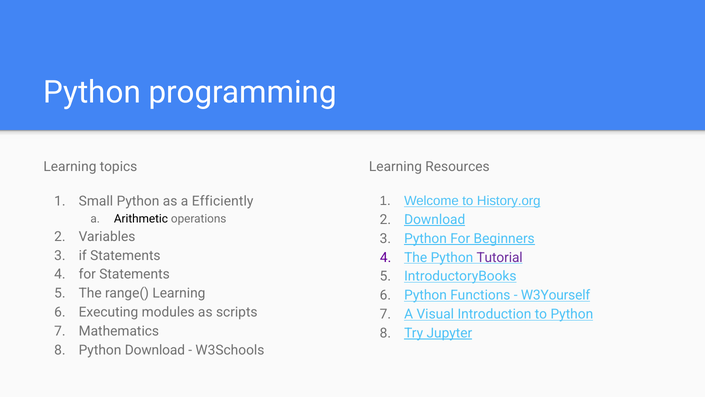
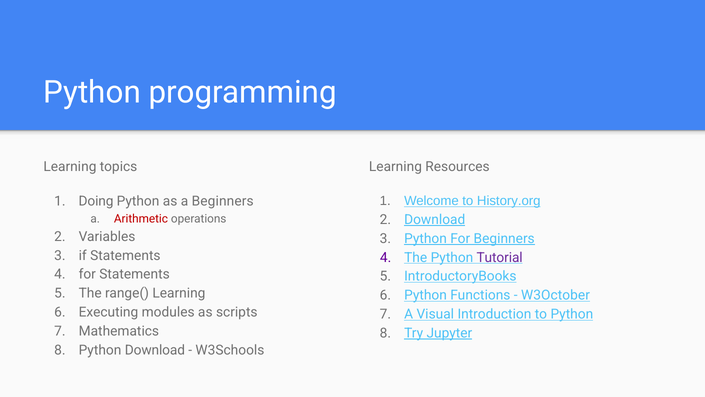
Small: Small -> Doing (96, 201)
a Efficiently: Efficiently -> Beginners (223, 201)
Arithmetic colour: black -> red (141, 218)
W3Yourself: W3Yourself -> W3October (556, 295)
